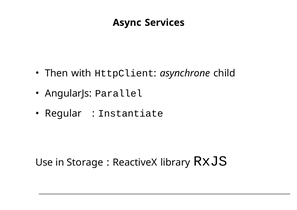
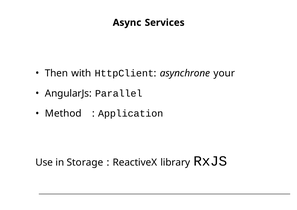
child: child -> your (224, 73)
Regular: Regular -> Method (63, 114)
Instantiate: Instantiate -> Application (131, 114)
